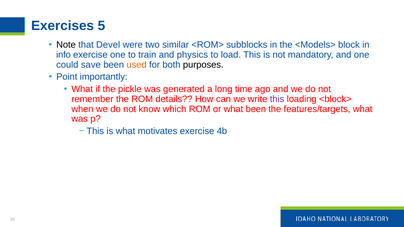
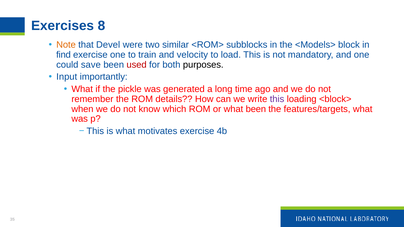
5: 5 -> 8 (101, 26)
Note colour: black -> orange (66, 45)
info: info -> find (63, 55)
physics: physics -> velocity (192, 55)
used colour: orange -> red (137, 65)
Point: Point -> Input (67, 77)
